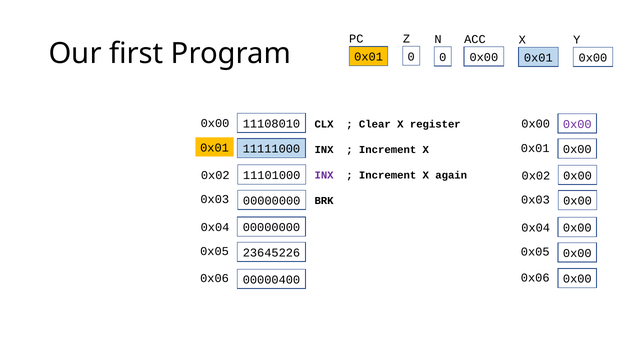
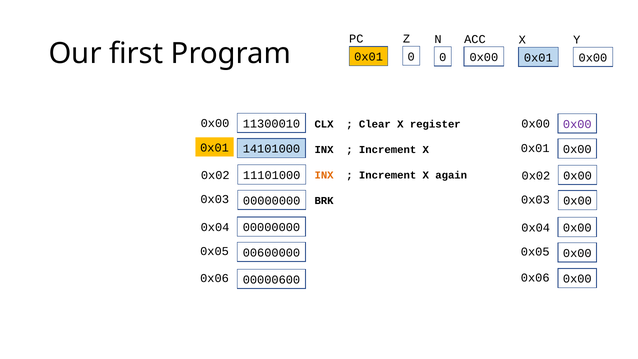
11108010: 11108010 -> 11300010 (271, 124)
11111000: 11111000 -> 14101000 (271, 149)
INX colour: purple -> orange (324, 175)
23645226: 23645226 -> 00600000 (271, 253)
00000400: 00000400 -> 00000600 (271, 280)
